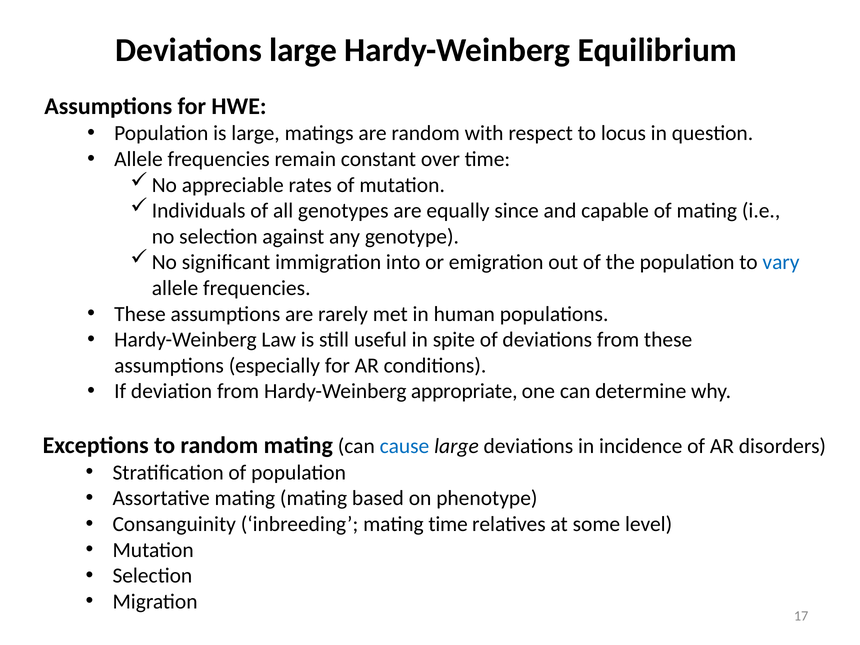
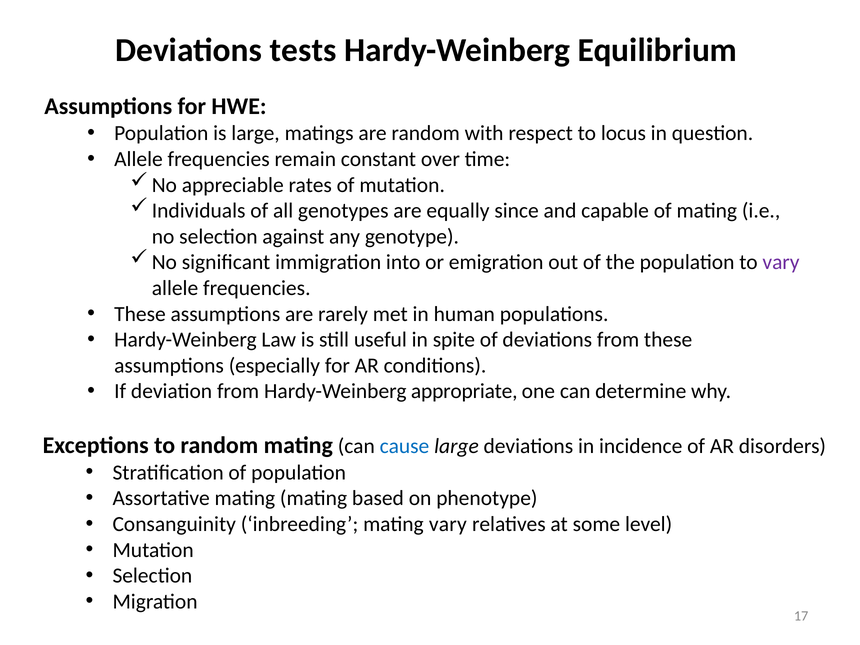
Deviations large: large -> tests (303, 50)
vary colour: blue -> purple (781, 262)
mating time: time -> vary (448, 524)
